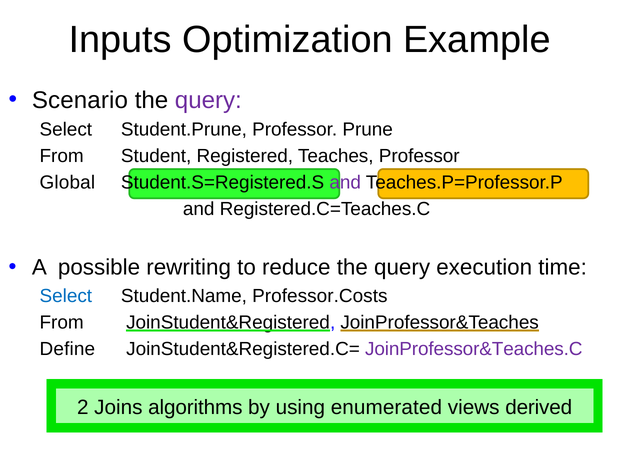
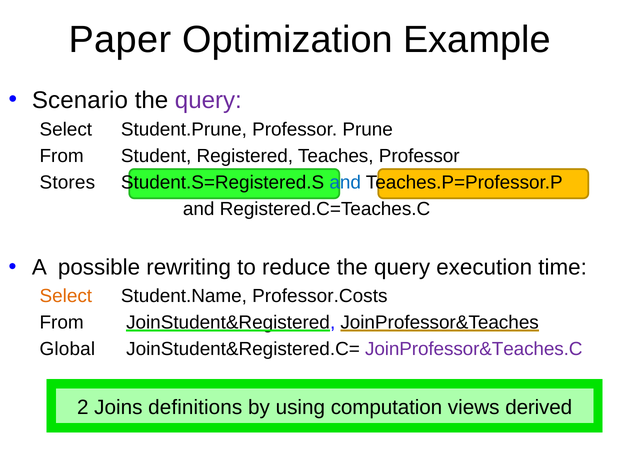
Inputs: Inputs -> Paper (120, 40)
Global: Global -> Stores (67, 183)
and colour: purple -> blue (345, 183)
Select colour: blue -> orange (66, 296)
Define: Define -> Global (67, 349)
algorithms: algorithms -> definitions (195, 407)
enumerated: enumerated -> computation (386, 407)
